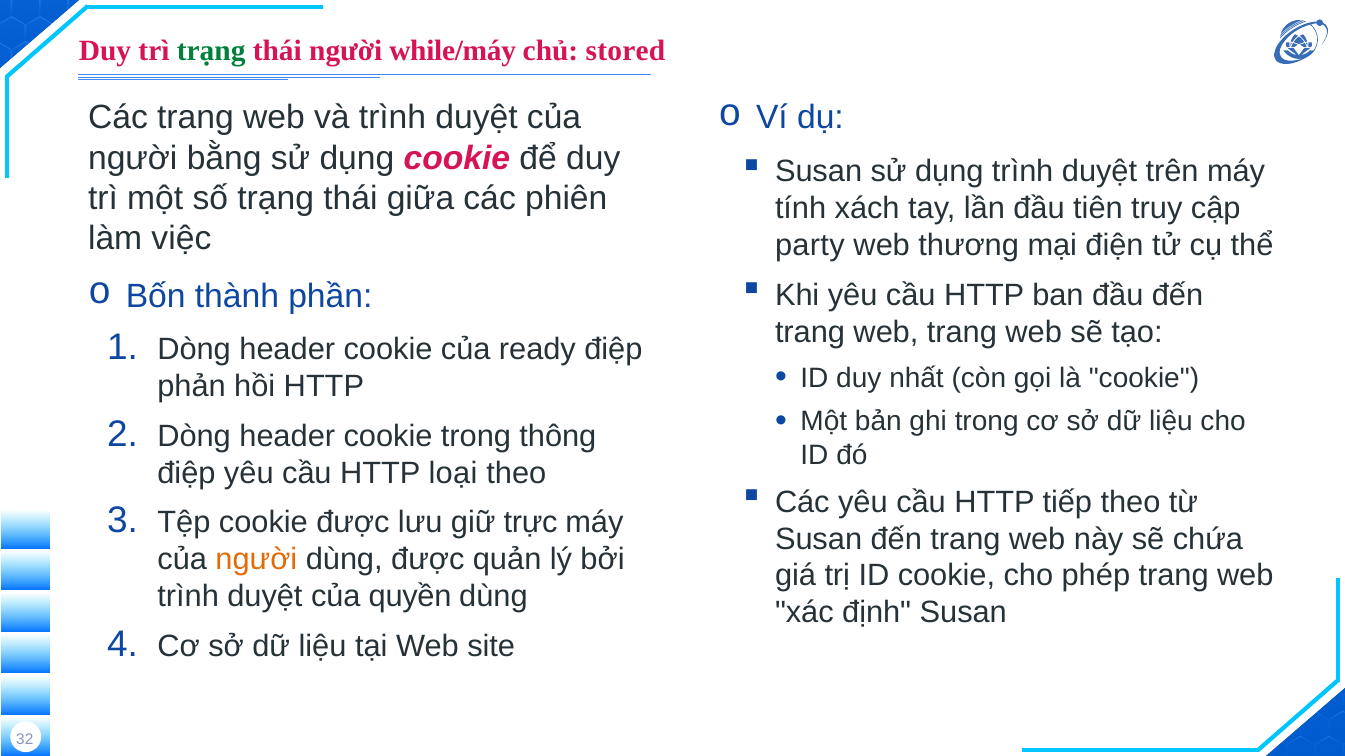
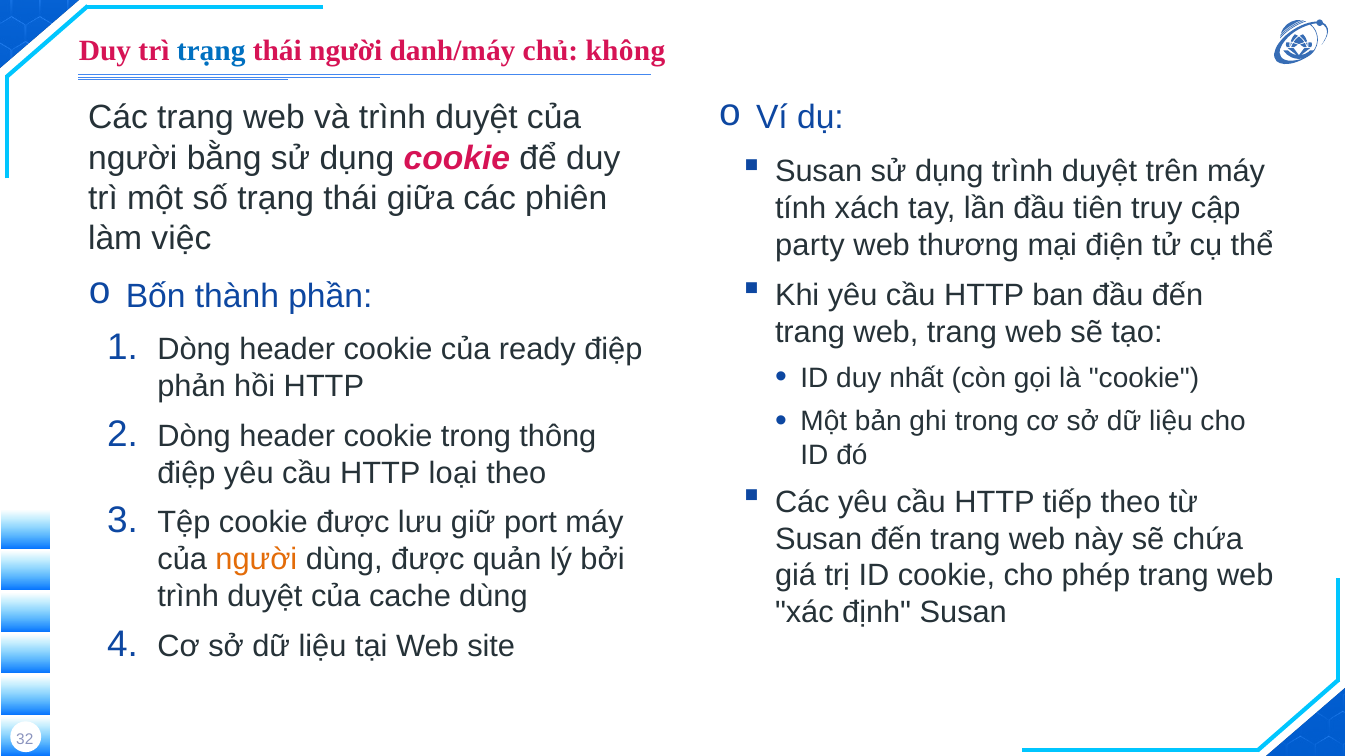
trạng colour: green -> blue (211, 51)
while/máy: while/máy -> danh/máy (452, 51)
stored: stored -> không (625, 51)
trực: trực -> port (530, 523)
quyền: quyền -> cache (410, 597)
